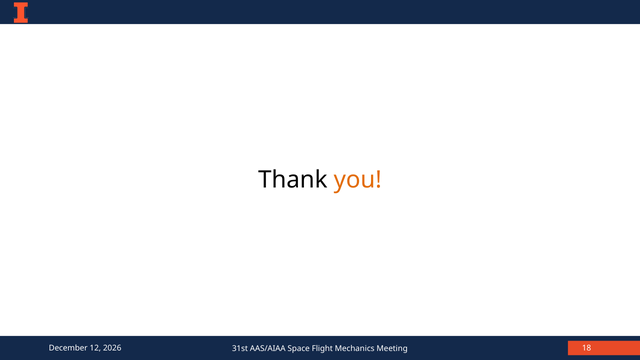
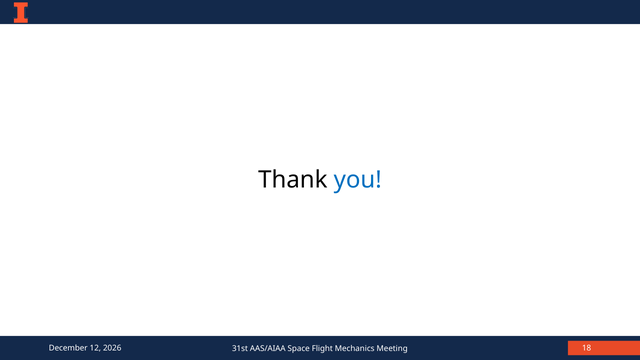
you colour: orange -> blue (358, 180)
